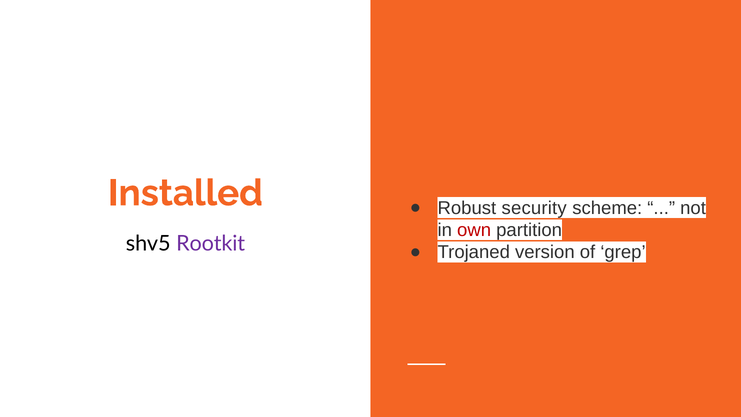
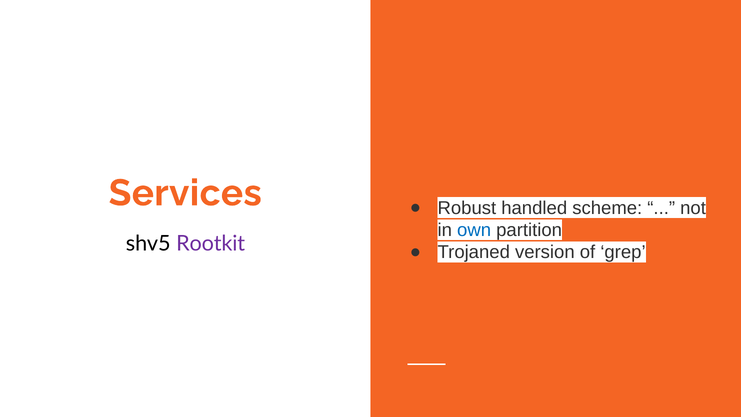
Installed: Installed -> Services (185, 193)
security: security -> handled (534, 208)
own colour: red -> blue (474, 230)
